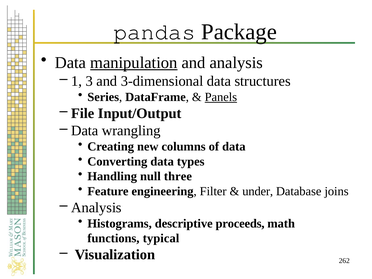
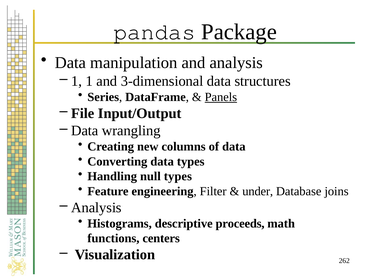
manipulation underline: present -> none (134, 63)
3: 3 -> 1 (89, 81)
null three: three -> types (178, 176)
typical: typical -> centers (161, 238)
